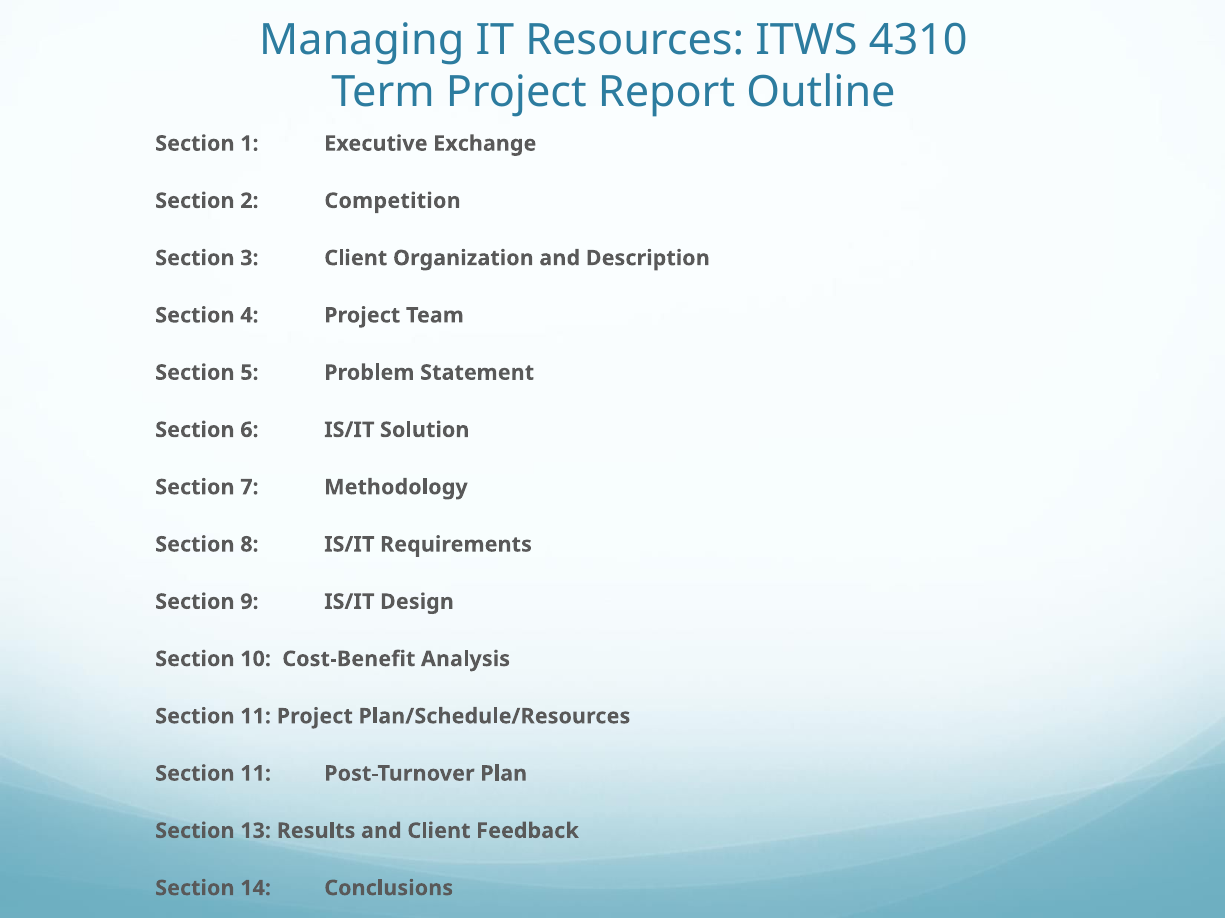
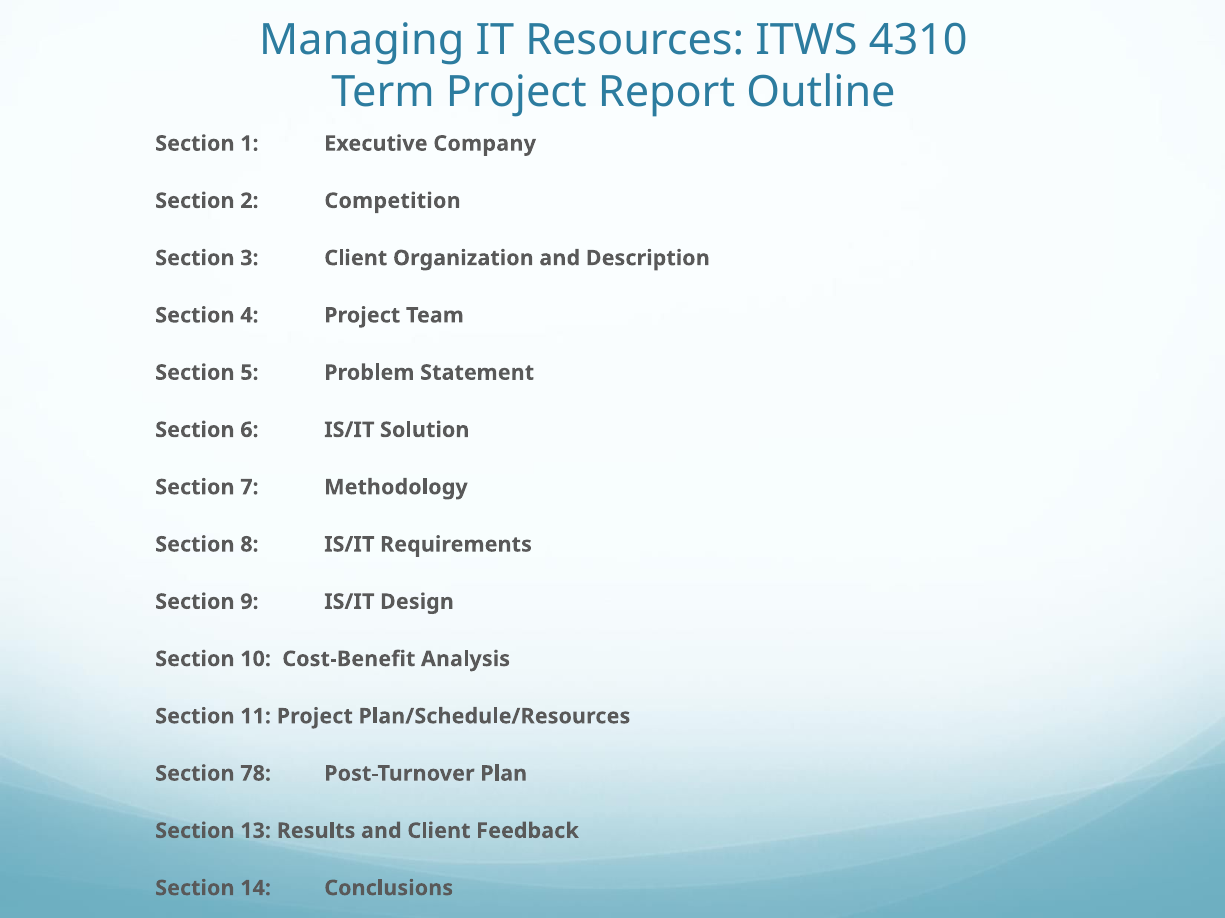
Exchange: Exchange -> Company (485, 144)
11: 11 -> 78 (256, 774)
